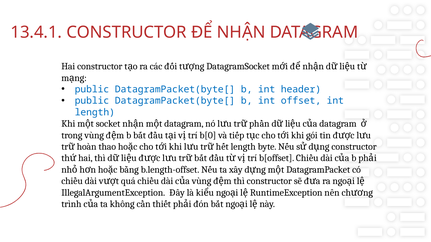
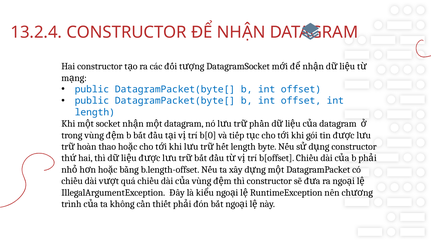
13.4.1: 13.4.1 -> 13.2.4 (36, 32)
header: header -> offset (301, 90)
